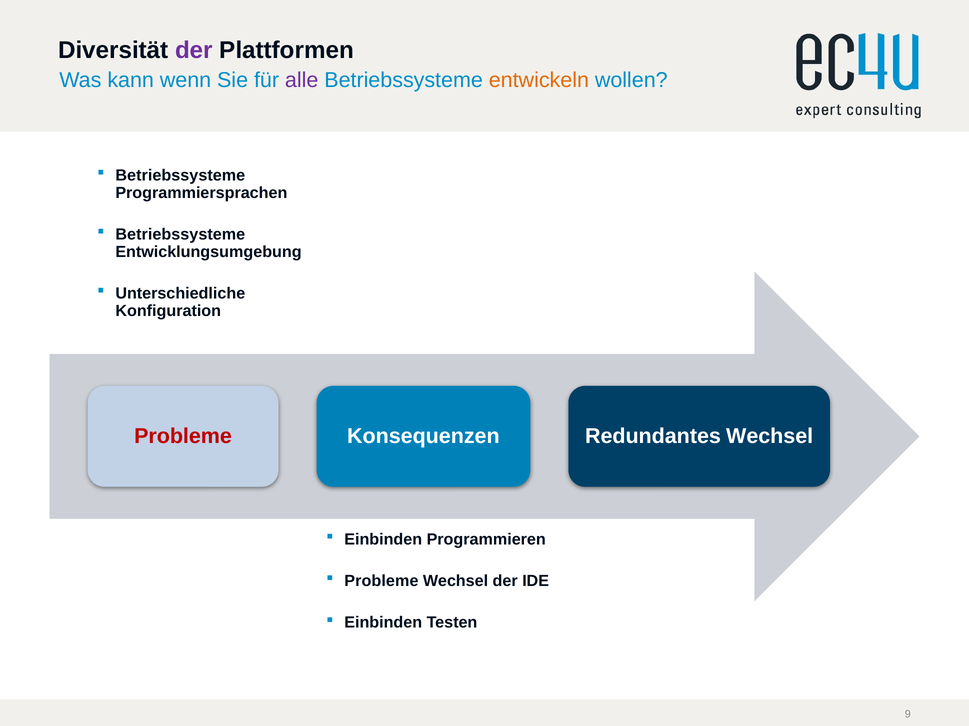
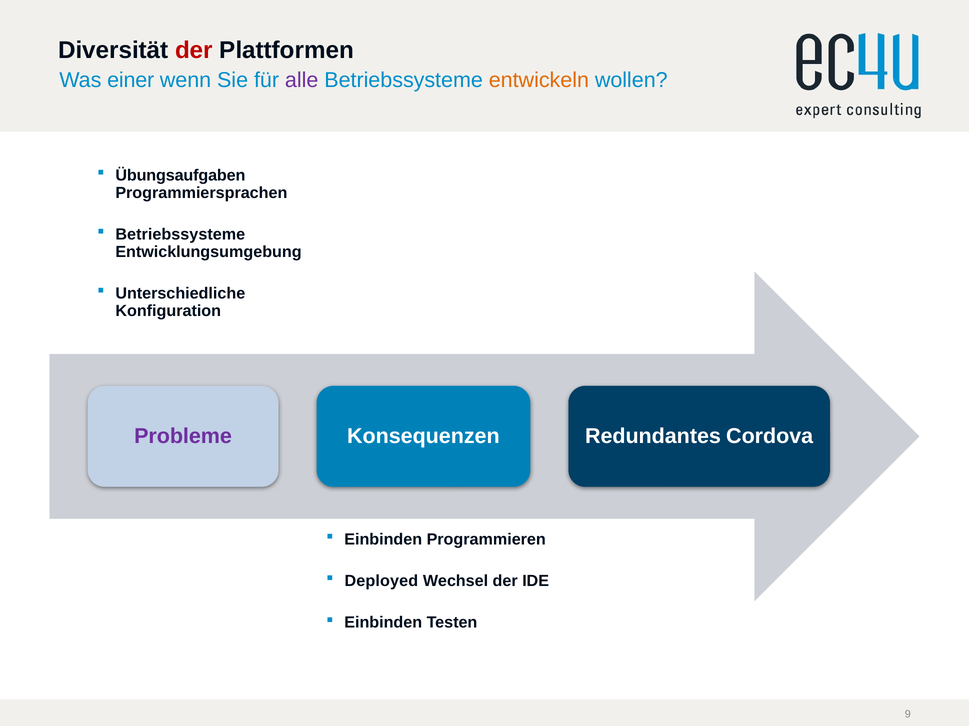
der colour: purple -> red (194, 50)
kann: kann -> einer (131, 80)
Betriebssysteme: Betriebssysteme -> Übungsaufgaben (180, 176)
Probleme colour: red -> purple (183, 437)
Redundantes Wechsel: Wechsel -> Cordova (770, 437)
Probleme: Probleme -> Deployed (381, 582)
